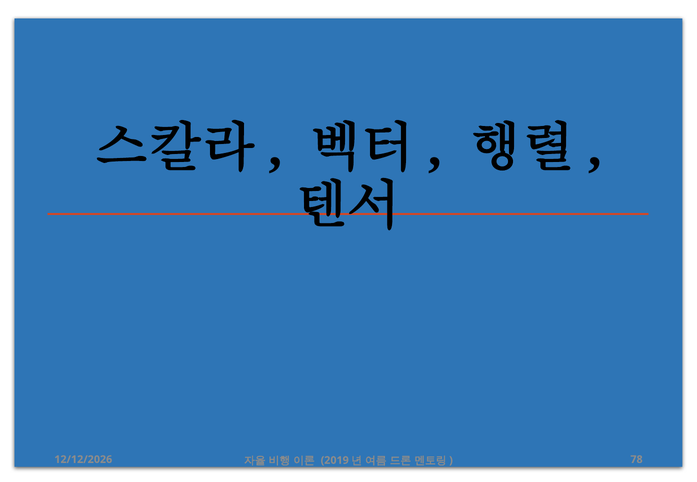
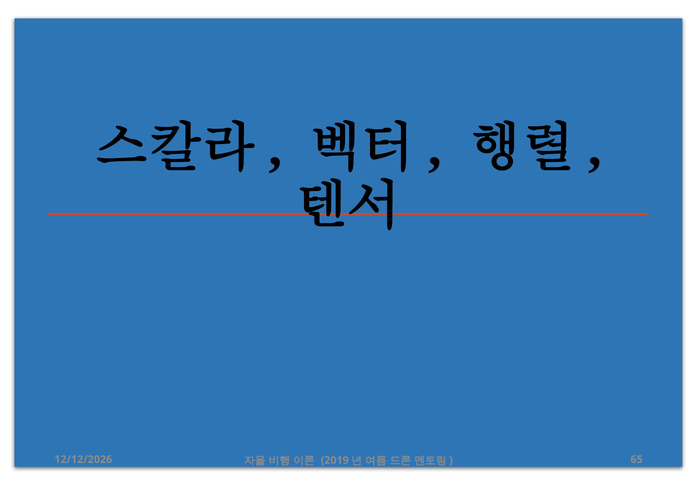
78: 78 -> 65 (637, 460)
